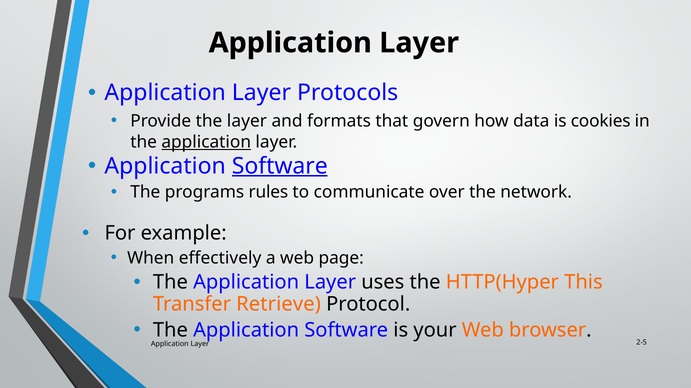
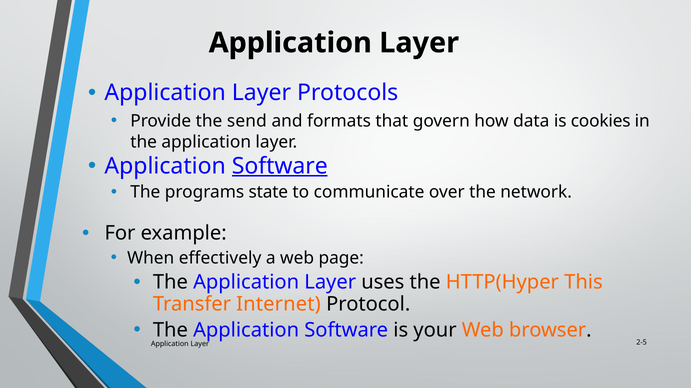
the layer: layer -> send (247, 121)
application underline: present -> none (206, 142)
rules: rules -> state (268, 192)
Retrieve: Retrieve -> Internet (278, 304)
